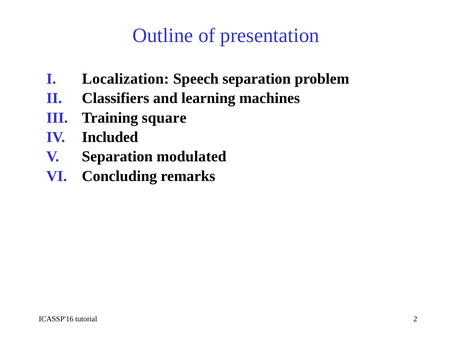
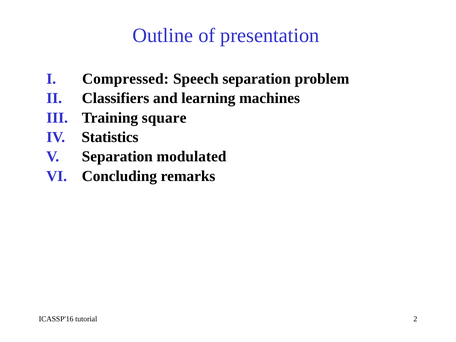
Localization: Localization -> Compressed (125, 79)
Included: Included -> Statistics (110, 137)
